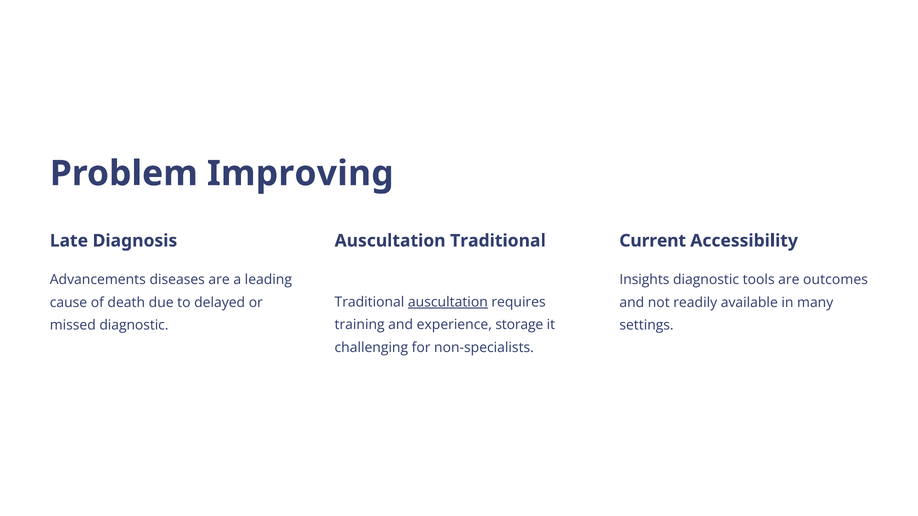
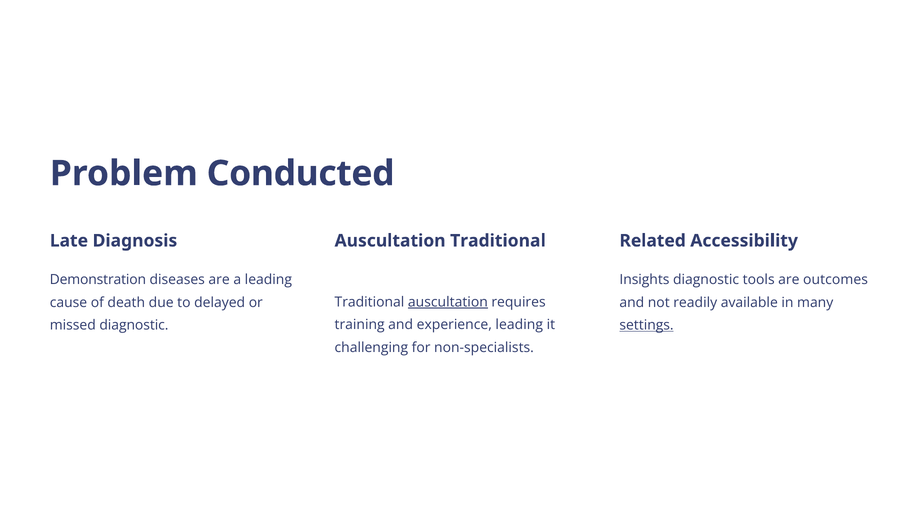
Improving: Improving -> Conducted (301, 174)
Current: Current -> Related (653, 241)
Advancements: Advancements -> Demonstration (98, 280)
experience storage: storage -> leading (519, 325)
settings underline: none -> present (647, 325)
